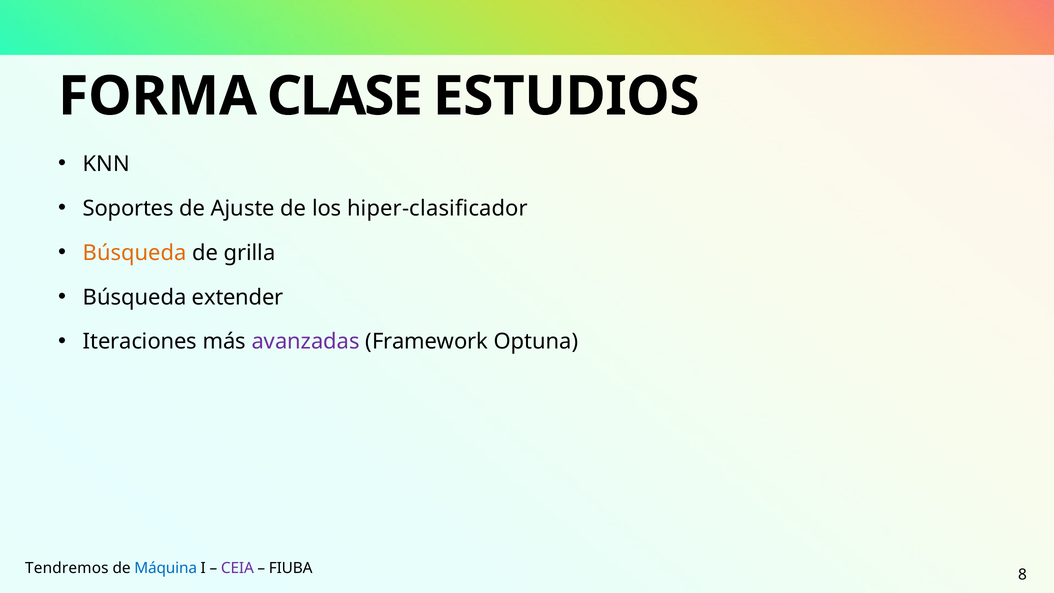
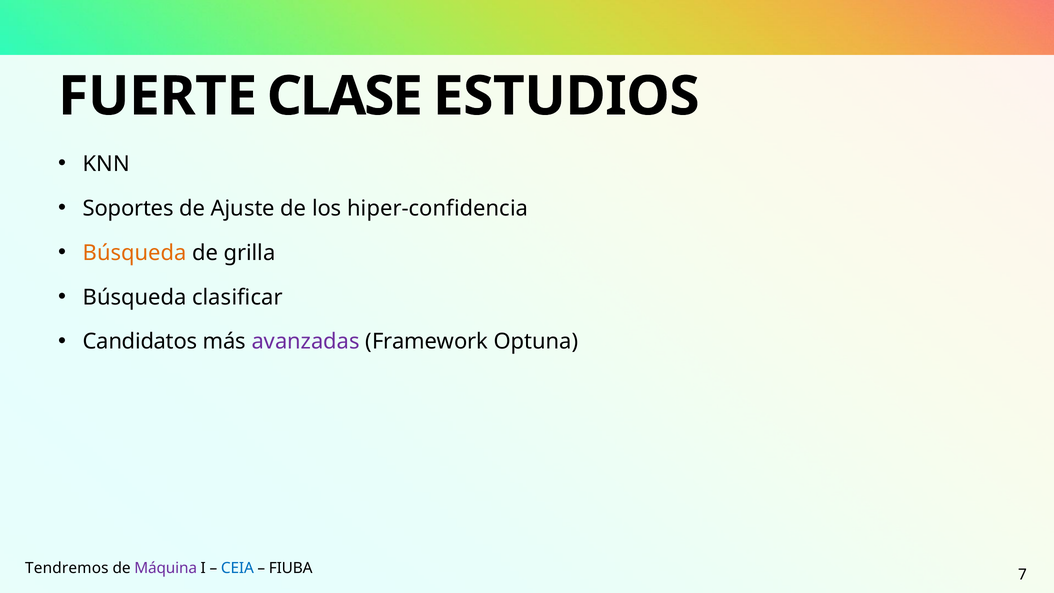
FORMA: FORMA -> FUERTE (158, 96)
hiper-clasificador: hiper-clasificador -> hiper-confidencia (438, 208)
extender: extender -> clasificar (237, 297)
Iteraciones: Iteraciones -> Candidatos (140, 342)
Máquina colour: blue -> purple (166, 568)
CEIA colour: purple -> blue (237, 568)
8: 8 -> 7 (1022, 574)
